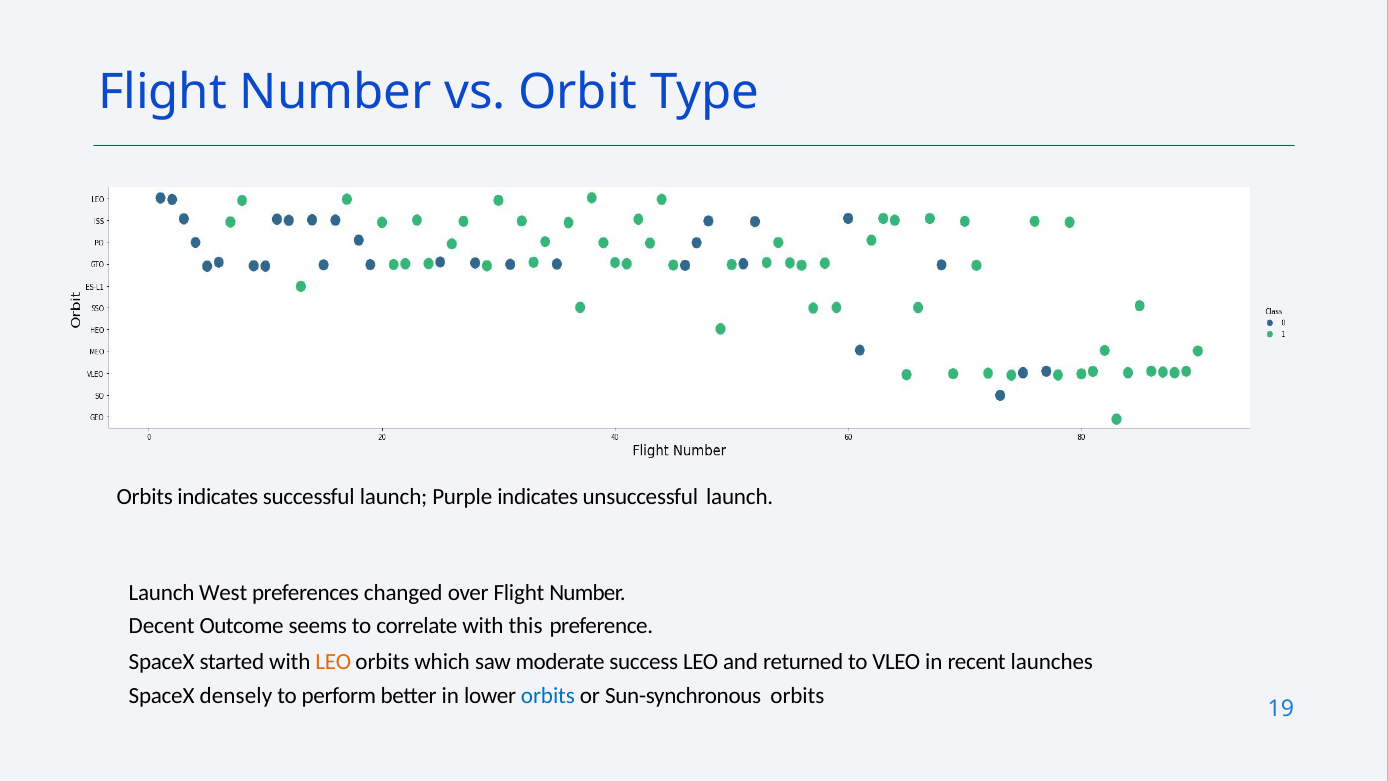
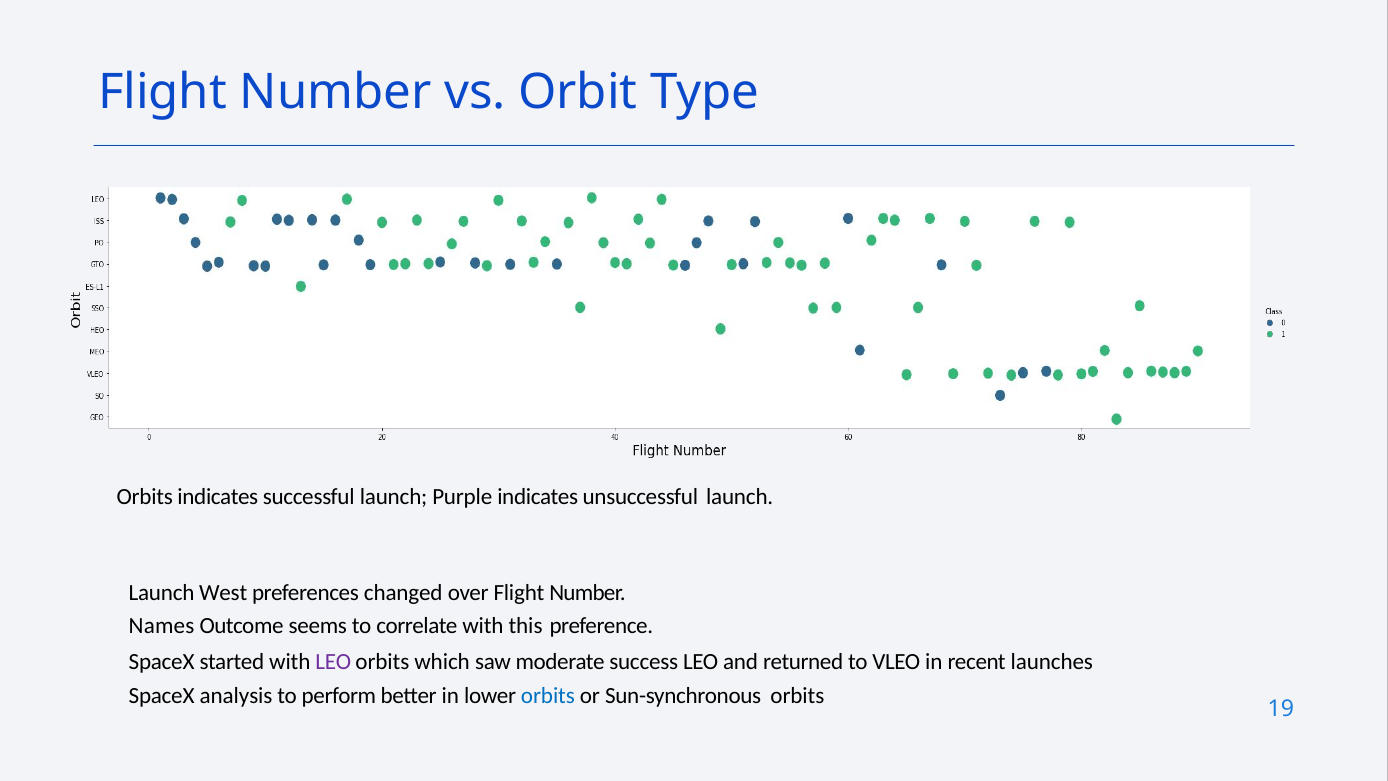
Decent: Decent -> Names (162, 626)
LEO colour: orange -> purple (333, 662)
densely: densely -> analysis (236, 695)
